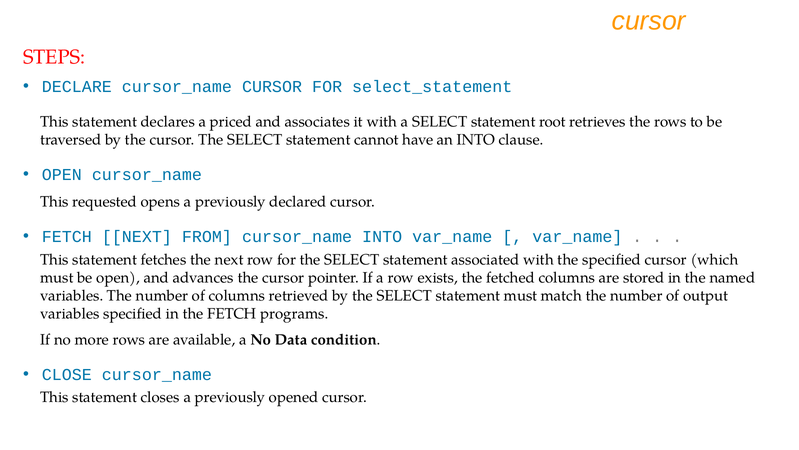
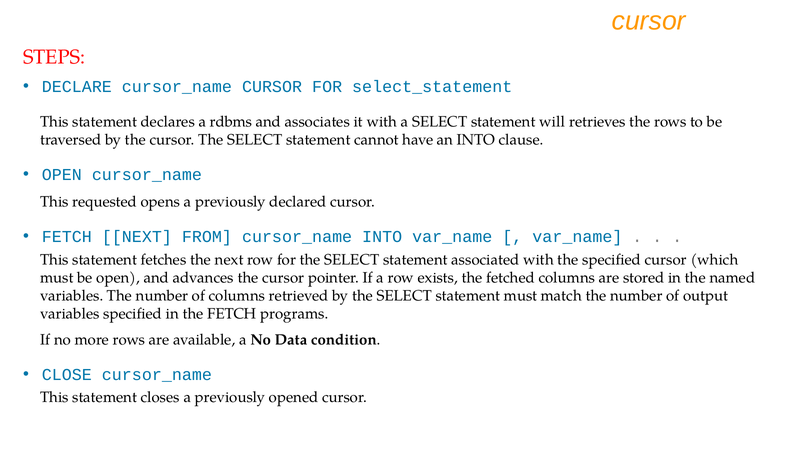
priced: priced -> rdbms (231, 122)
root: root -> will (552, 122)
